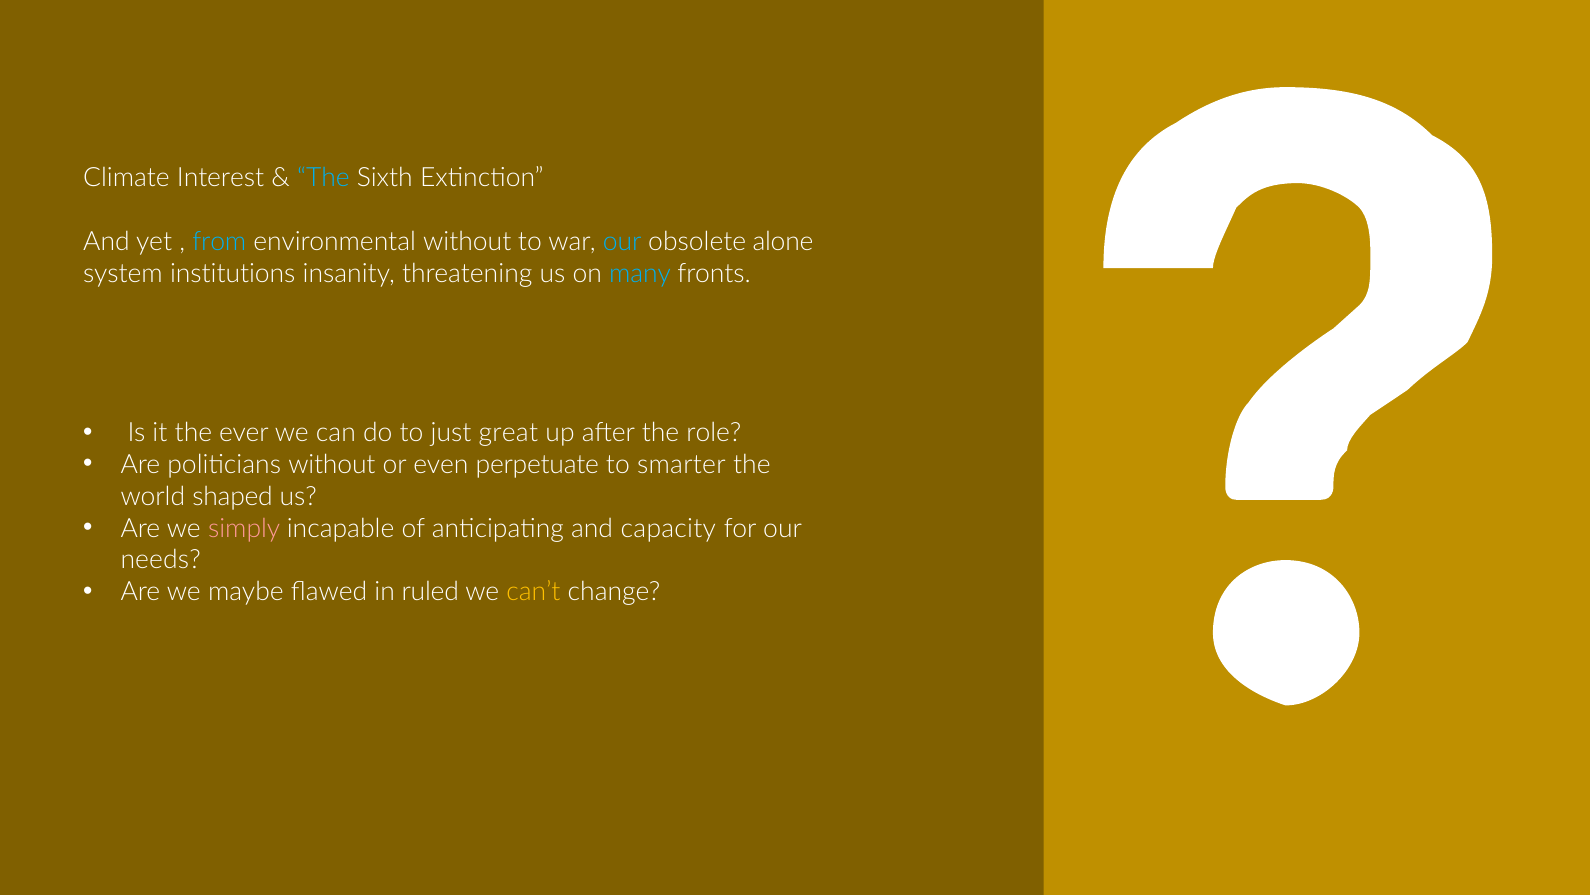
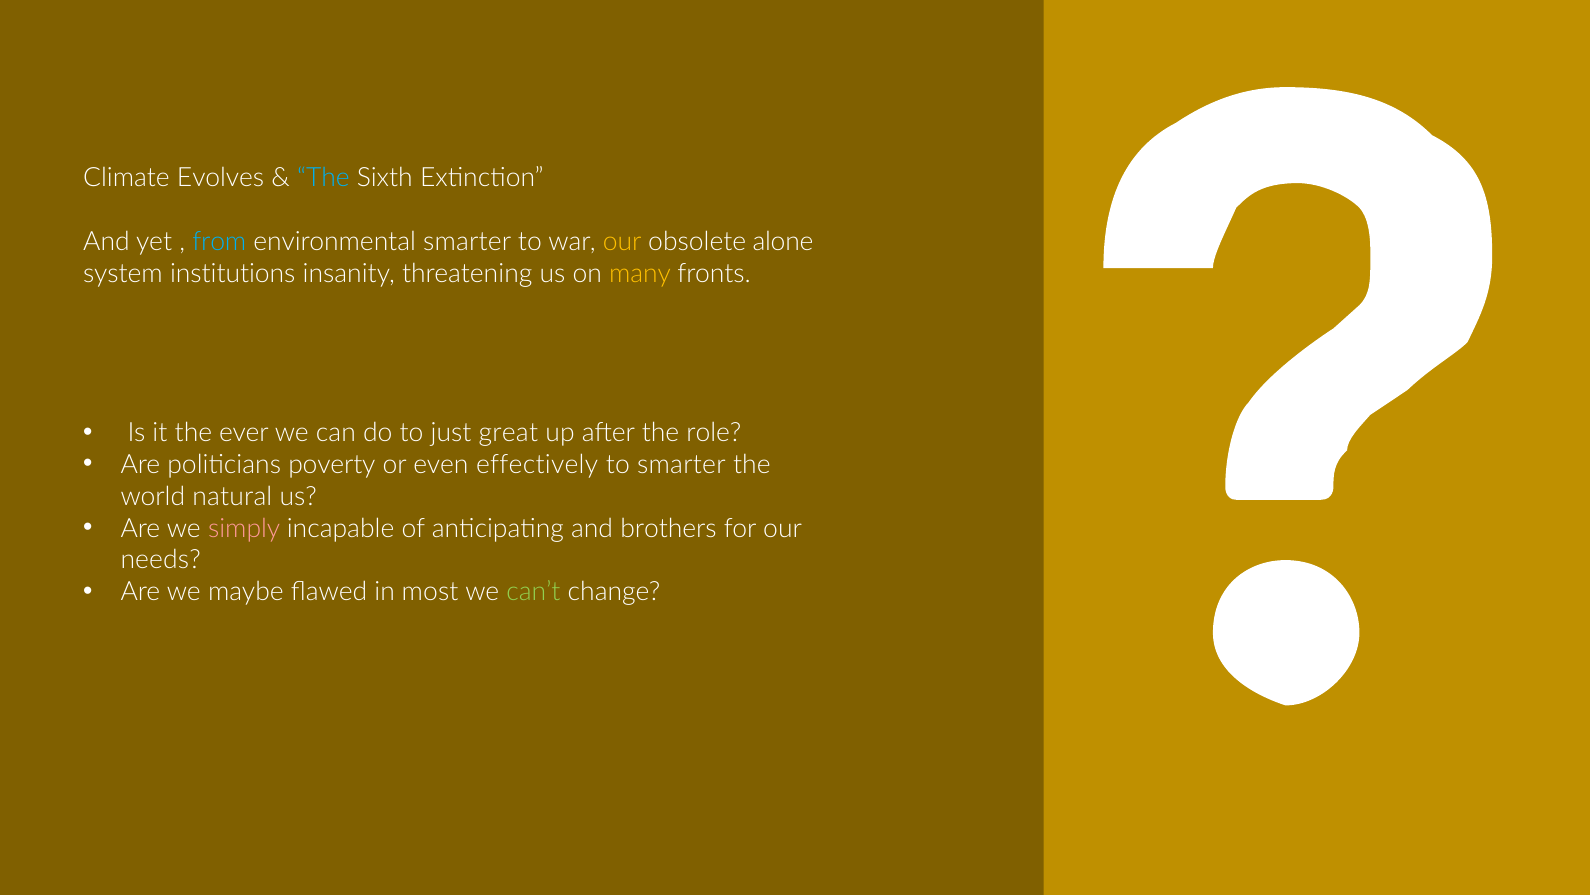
Interest: Interest -> Evolves (221, 178)
environmental without: without -> smarter (467, 242)
our colour: light blue -> yellow (622, 242)
many colour: light blue -> yellow (640, 273)
politicians without: without -> poverty (332, 464)
perpetuate: perpetuate -> effectively (537, 464)
shaped: shaped -> natural (232, 496)
capacity: capacity -> brothers (668, 528)
ruled: ruled -> most (430, 592)
can’t colour: yellow -> light green (534, 592)
